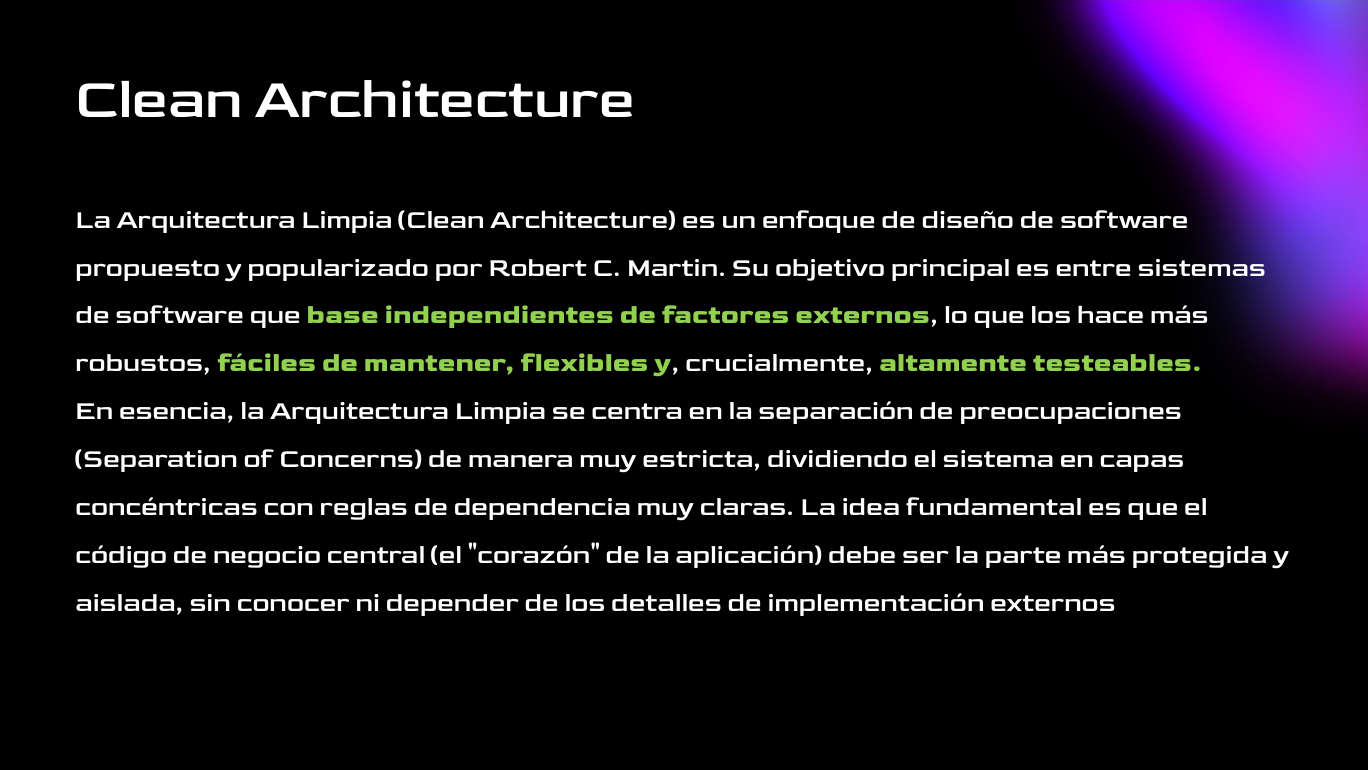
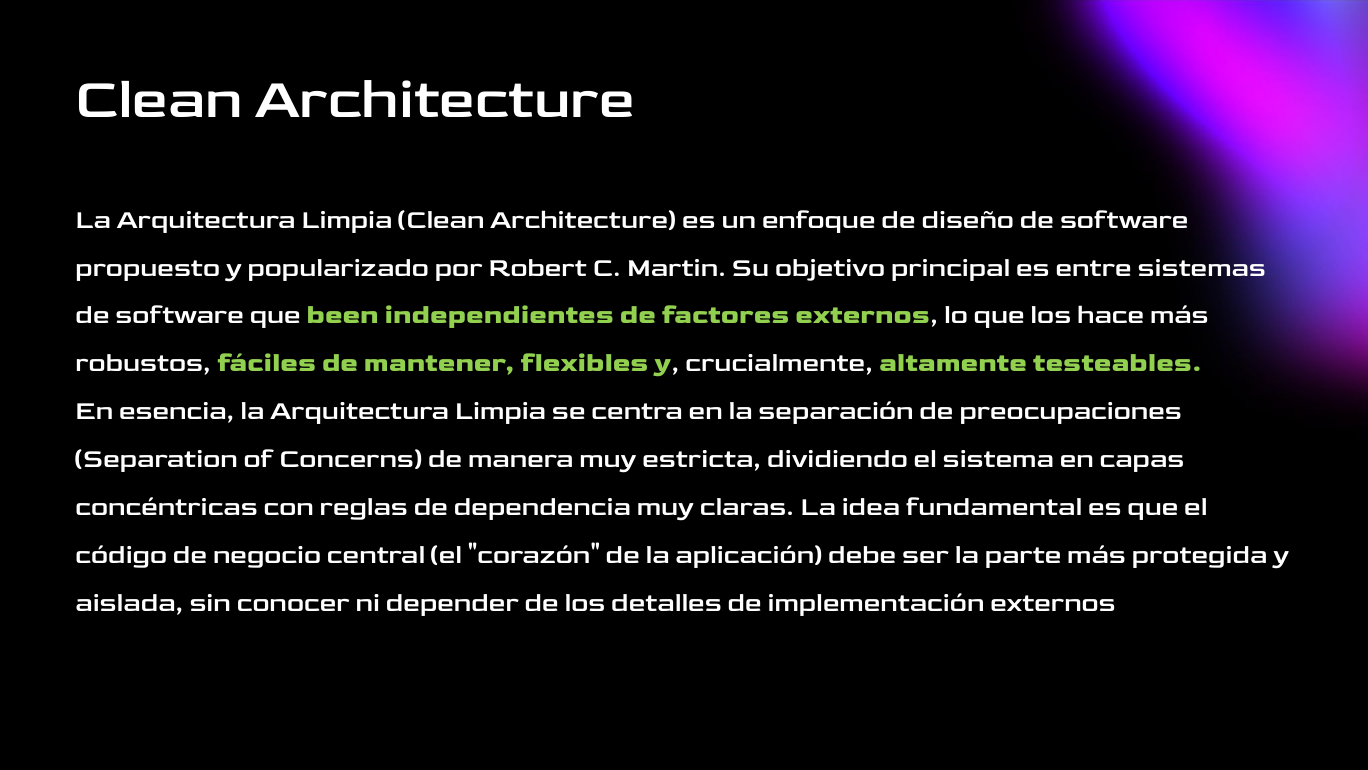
base: base -> been (343, 315)
